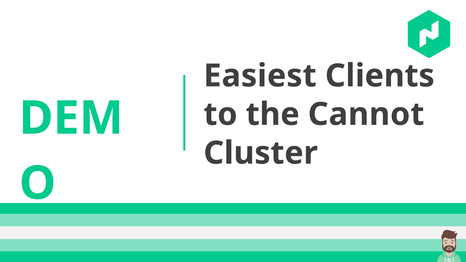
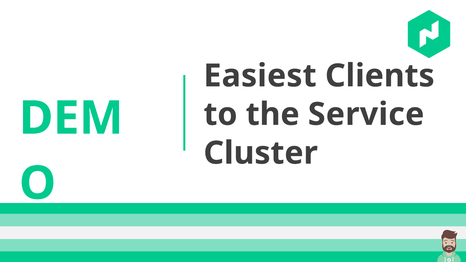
Cannot: Cannot -> Service (366, 114)
